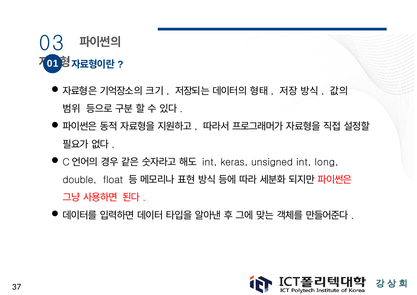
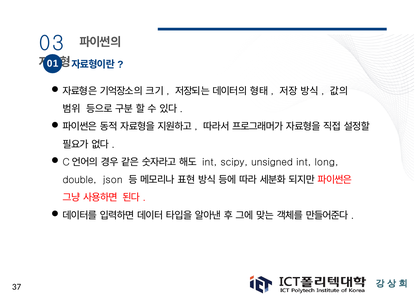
keras: keras -> scipy (234, 162)
float: float -> json (113, 180)
